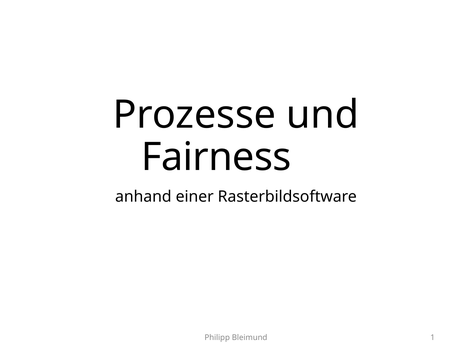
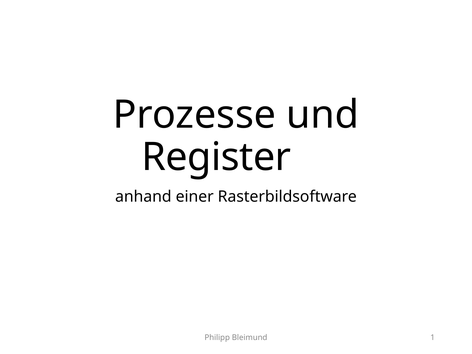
Fairness: Fairness -> Register (216, 157)
